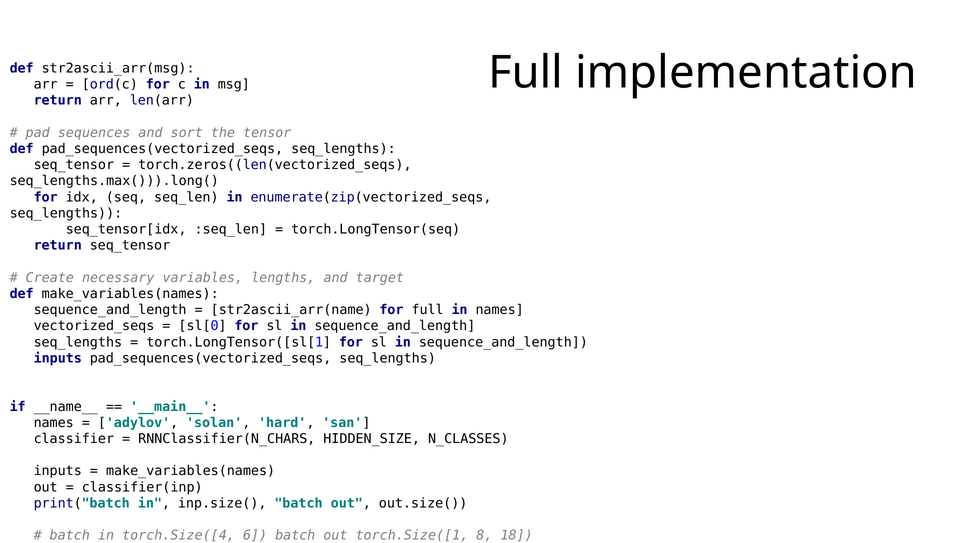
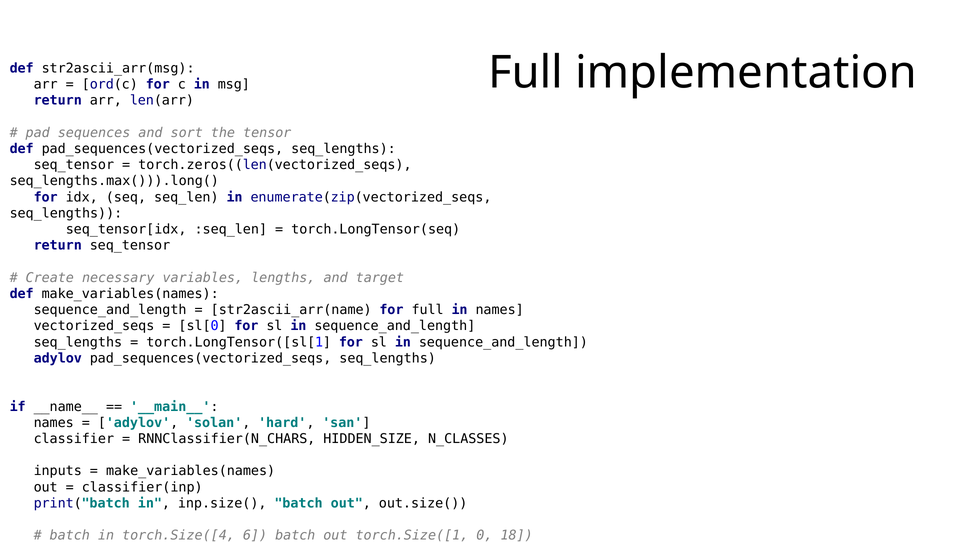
inputs: inputs -> adylov (58, 359)
8: 8 -> 0 (484, 536)
